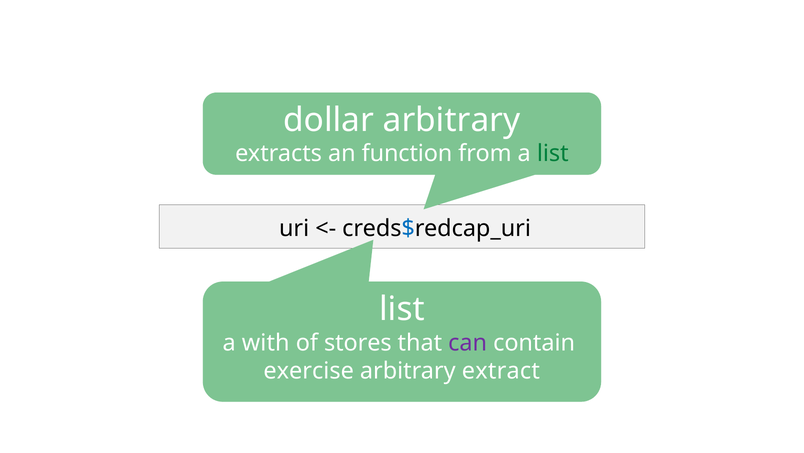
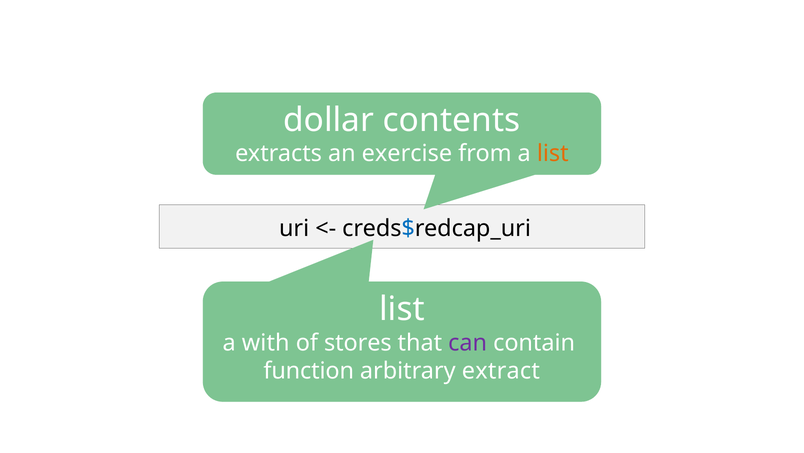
dollar arbitrary: arbitrary -> contents (452, 120)
function: function -> exercise (407, 153)
list colour: green -> orange (553, 153)
exercise: exercise -> function (309, 370)
